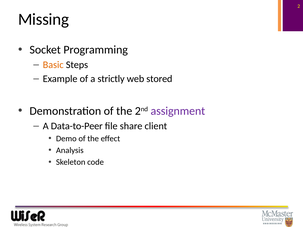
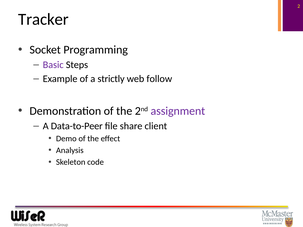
Missing: Missing -> Tracker (43, 19)
Basic colour: orange -> purple (53, 65)
stored: stored -> follow (159, 79)
